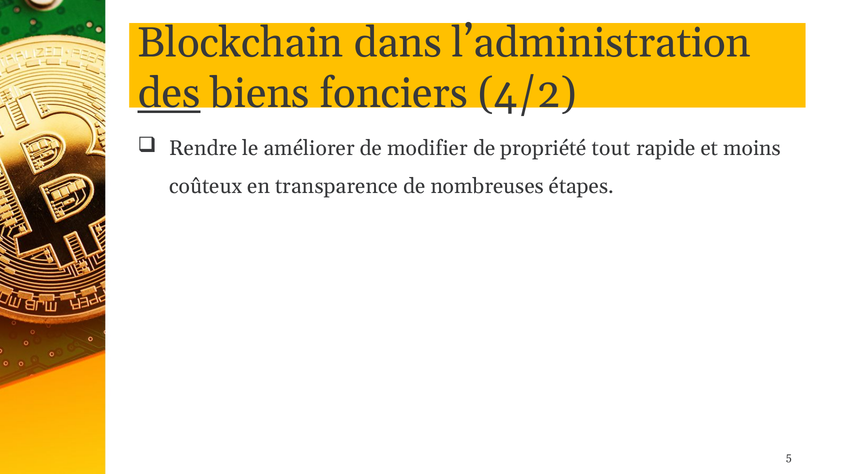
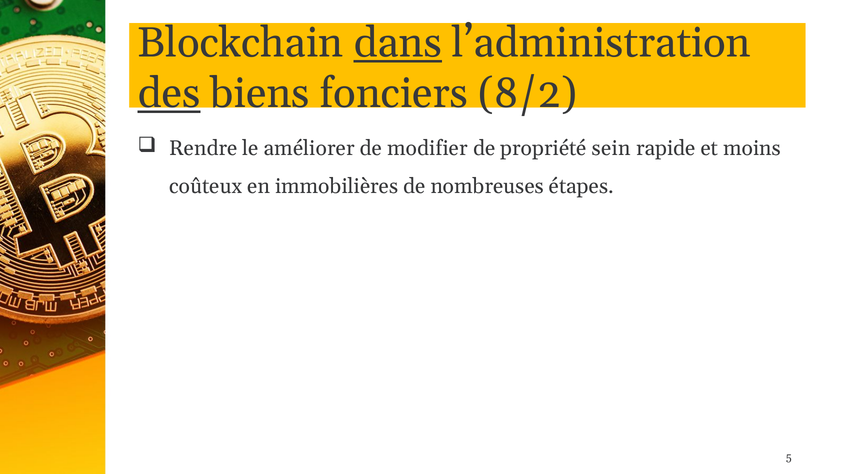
dans underline: none -> present (398, 43)
4/2: 4/2 -> 8/2 (528, 94)
tout: tout -> sein (611, 148)
transparence: transparence -> immobilières (337, 186)
